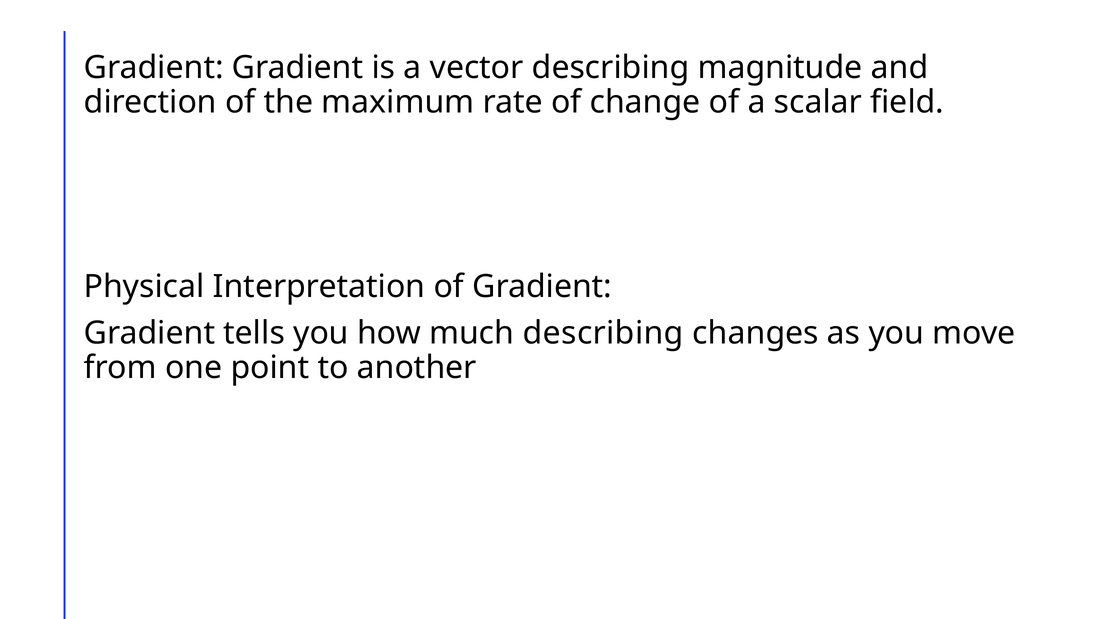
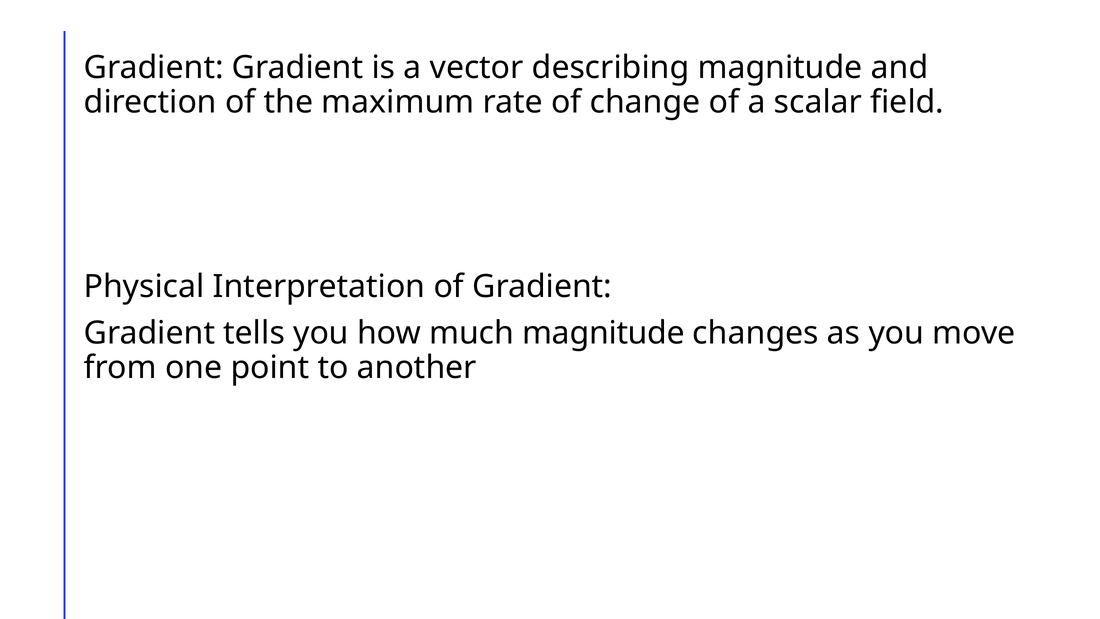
much describing: describing -> magnitude (604, 333)
